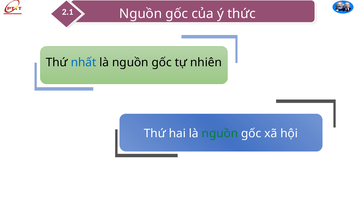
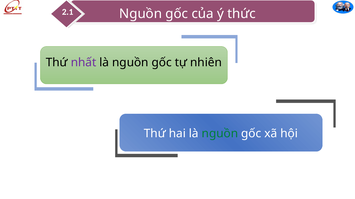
nhất colour: blue -> purple (84, 63)
